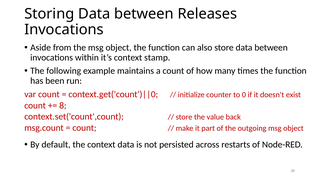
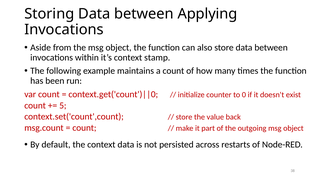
Releases: Releases -> Applying (207, 14)
8: 8 -> 5 (63, 106)
